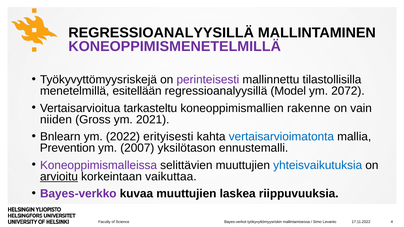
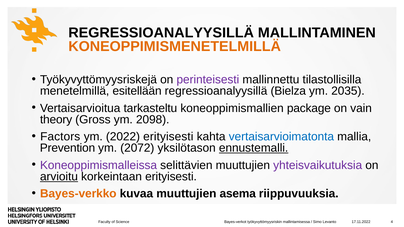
KONEOPPIMISMENETELMILLÄ colour: purple -> orange (175, 47)
Model: Model -> Bielza (288, 91)
2072: 2072 -> 2035 (348, 91)
rakenne: rakenne -> package (309, 108)
niiden: niiden -> theory (56, 120)
2021: 2021 -> 2098 (153, 120)
Bnlearn: Bnlearn -> Factors (60, 137)
2007: 2007 -> 2072 (137, 148)
ennustemalli underline: none -> present (254, 148)
yhteisvaikutuksia colour: blue -> purple (318, 165)
korkeintaan vaikuttaa: vaikuttaa -> erityisesti (171, 177)
Bayes-verkko colour: purple -> orange (78, 194)
laskea: laskea -> asema (238, 194)
